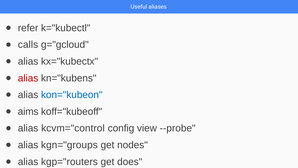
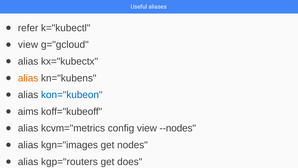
calls: calls -> view (28, 45)
alias colour: red -> orange (28, 78)
kcvm="control: kcvm="control -> kcvm="metrics (73, 128)
--probe: --probe -> --nodes (178, 128)
kgn="groups: kgn="groups -> kgn="images (69, 145)
